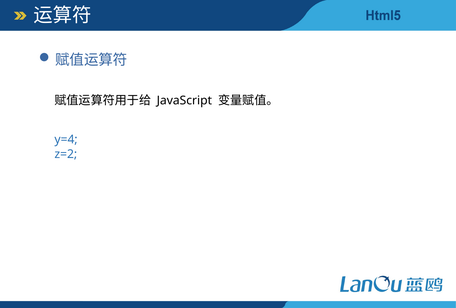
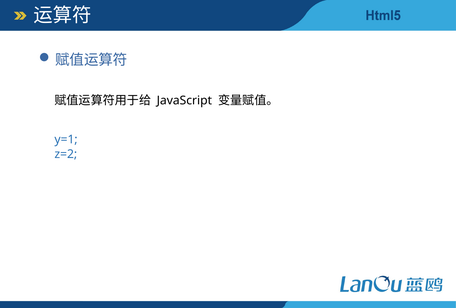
y=4: y=4 -> y=1 (66, 139)
